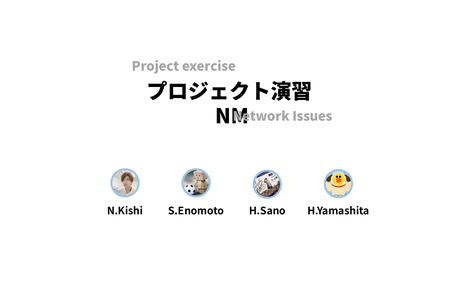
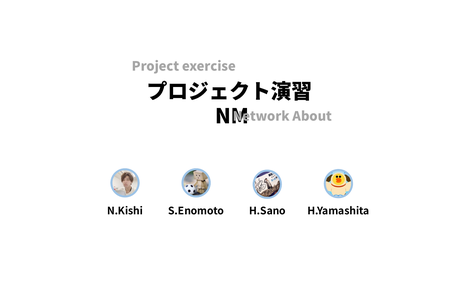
Issues: Issues -> About (312, 117)
